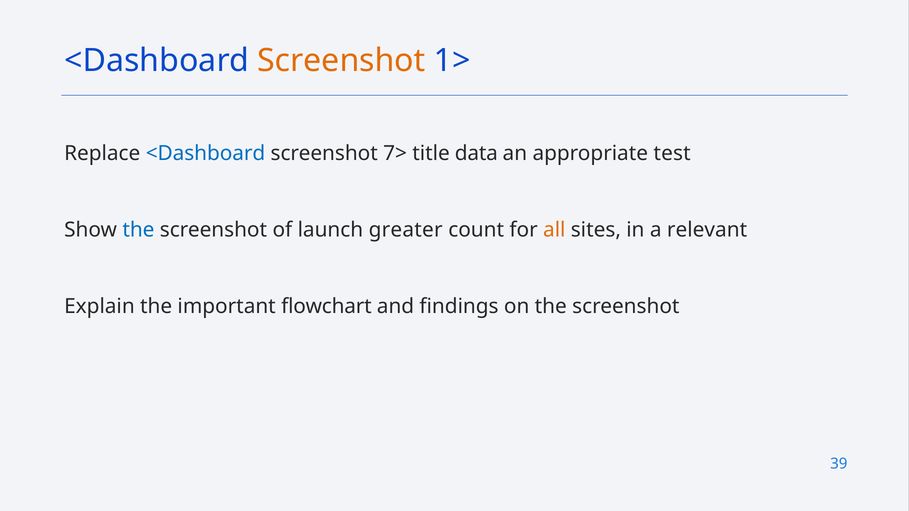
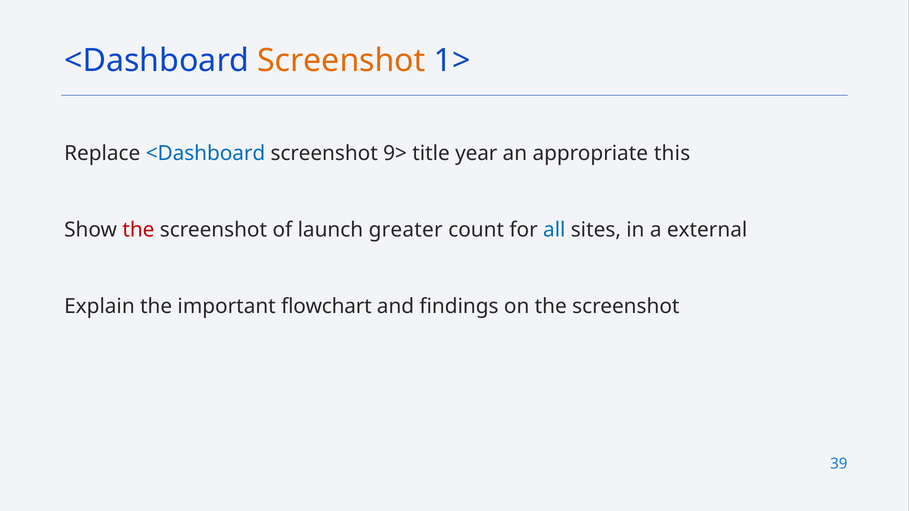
7>: 7> -> 9> (395, 153)
data: data -> year (476, 153)
test: test -> this (672, 153)
the colour: blue -> red (138, 230)
all colour: orange -> blue (554, 230)
relevant: relevant -> external (707, 230)
